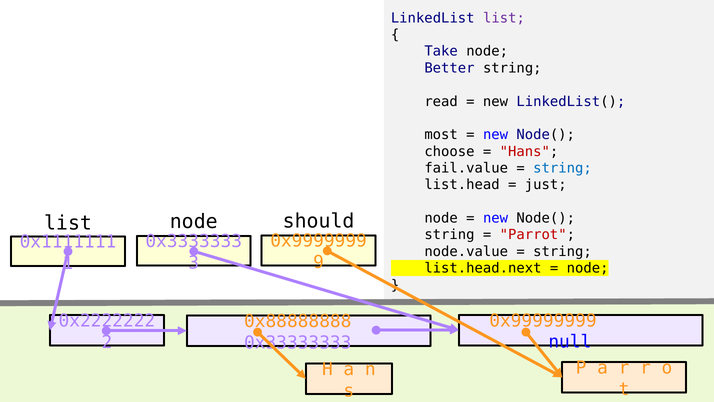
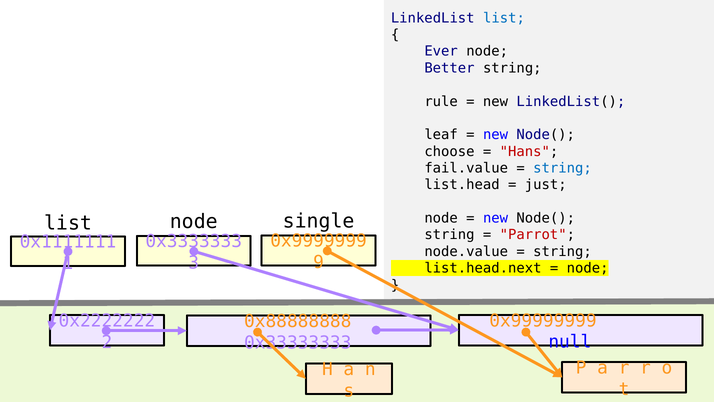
list colour: purple -> blue (504, 18)
Take: Take -> Ever (441, 51)
read: read -> rule (441, 101)
most: most -> leaf (441, 135)
should: should -> single (319, 221)
